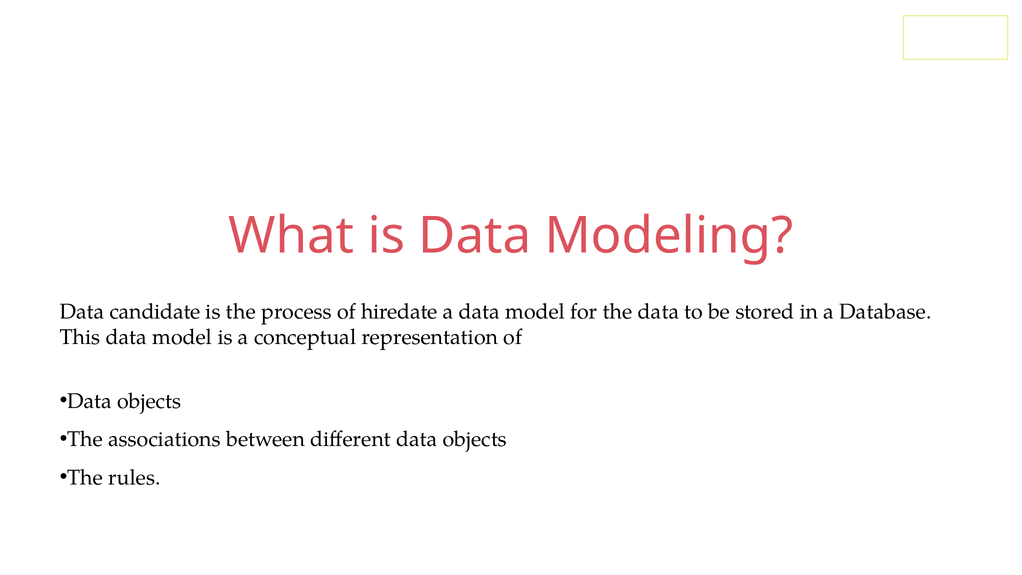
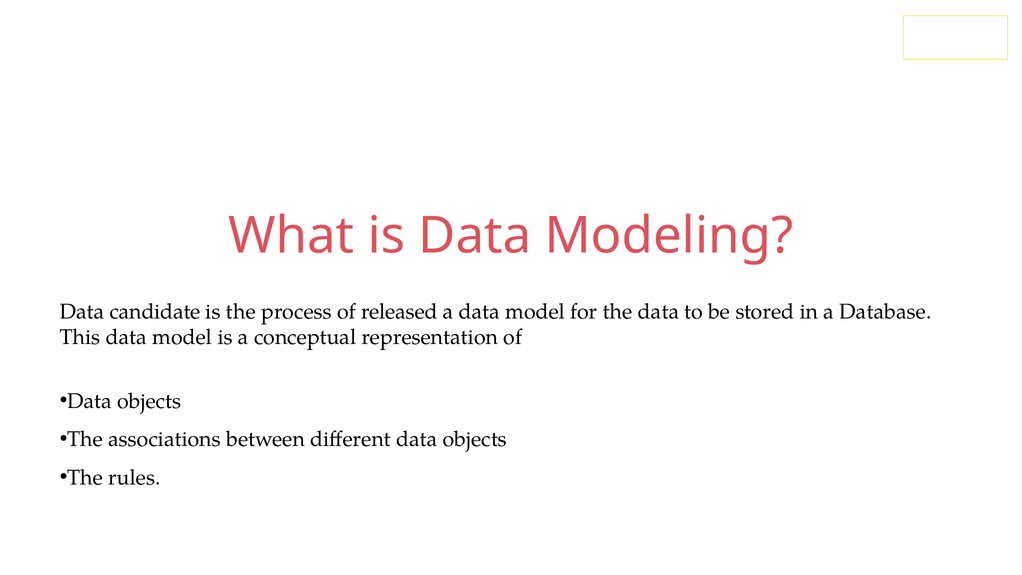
hiredate: hiredate -> released (399, 311)
